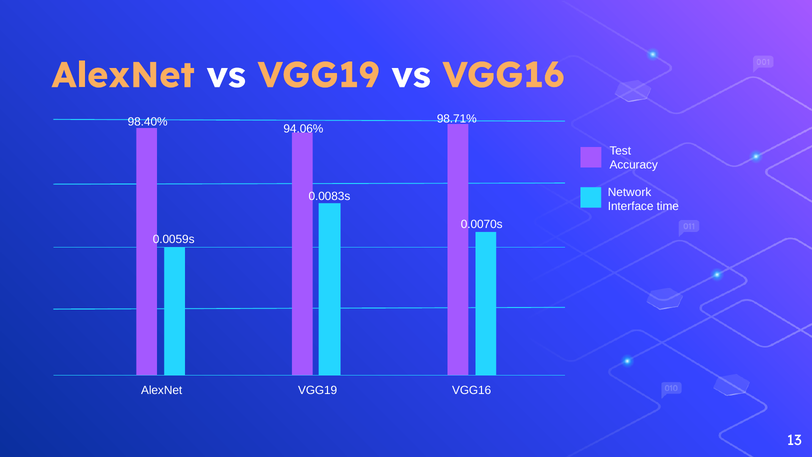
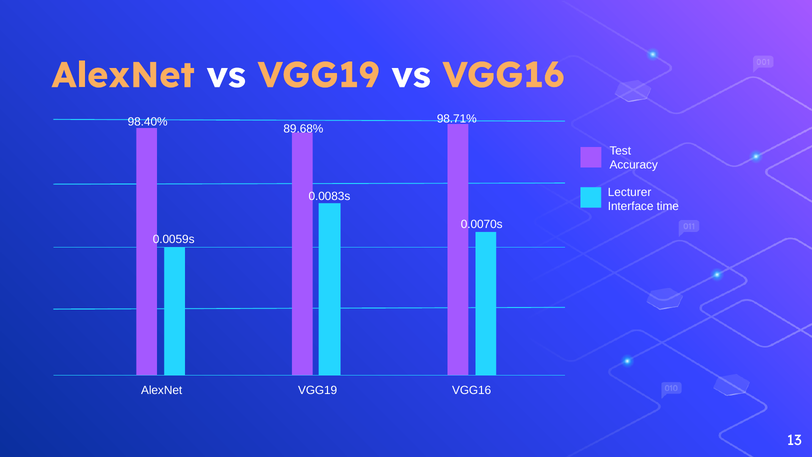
94.06%: 94.06% -> 89.68% (303, 129)
Network: Network -> Lecturer (630, 192)
